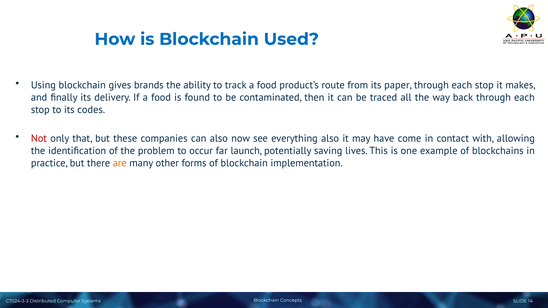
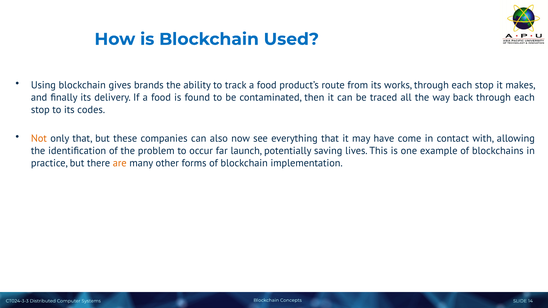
paper: paper -> works (398, 85)
Not colour: red -> orange (39, 139)
everything also: also -> that (330, 139)
